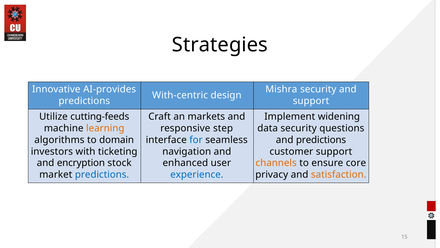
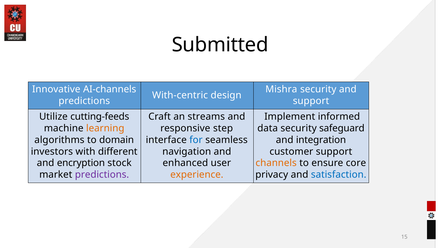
Strategies: Strategies -> Submitted (220, 45)
AI-provides: AI-provides -> AI-channels (110, 89)
markets: markets -> streams (206, 116)
widening: widening -> informed (339, 116)
questions: questions -> safeguard (342, 128)
and predictions: predictions -> integration (321, 140)
ticketing: ticketing -> different (118, 151)
predictions colour: blue -> purple (102, 174)
experience colour: blue -> orange (197, 174)
satisfaction colour: orange -> blue (339, 174)
